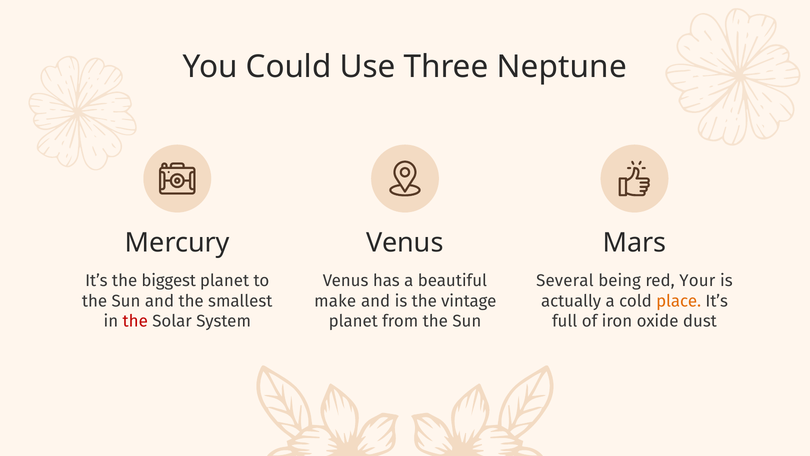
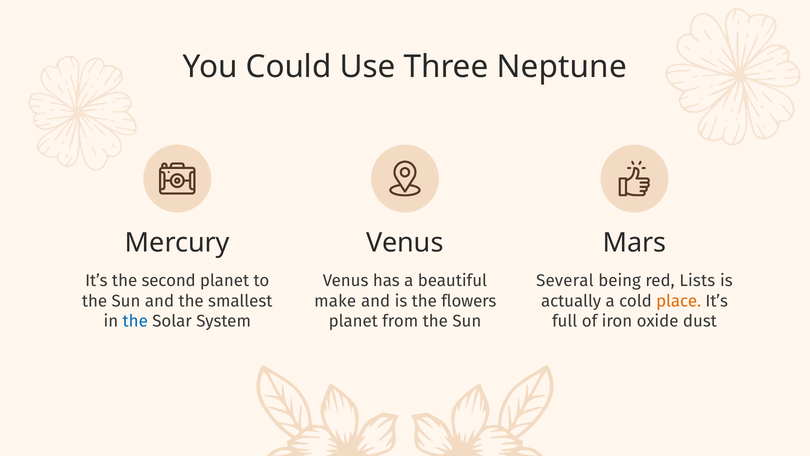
biggest: biggest -> second (169, 280)
Your: Your -> Lists (697, 280)
vintage: vintage -> flowers (469, 301)
the colour: red -> blue (135, 321)
